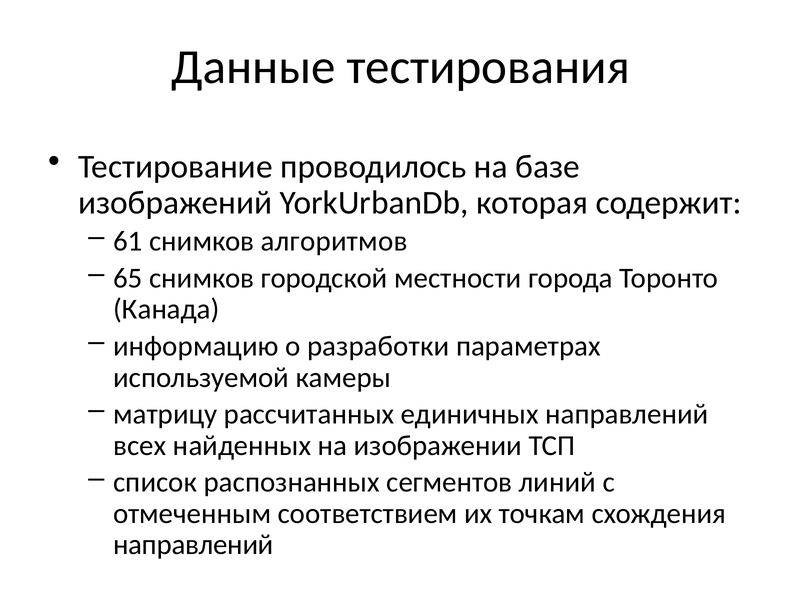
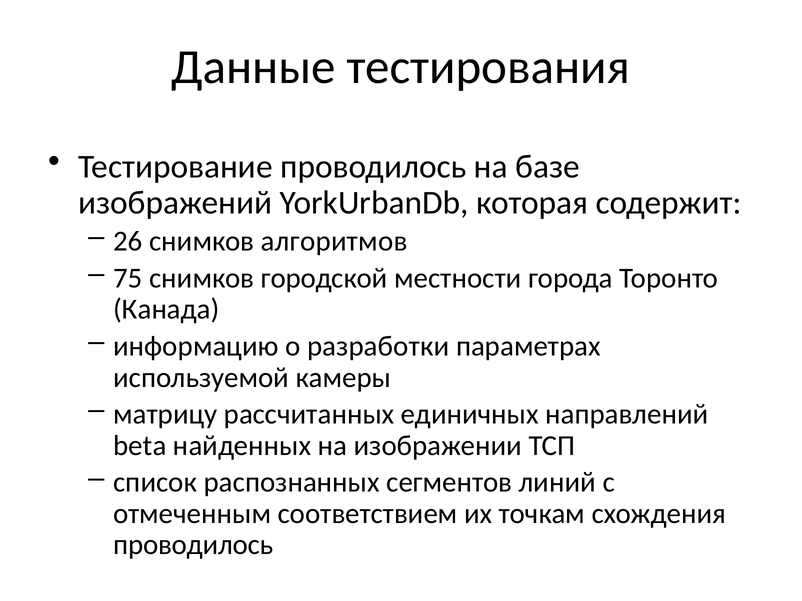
61: 61 -> 26 (128, 242)
65: 65 -> 75 (128, 278)
всех: всех -> beta (140, 446)
направлений: направлений -> проводилось (193, 545)
